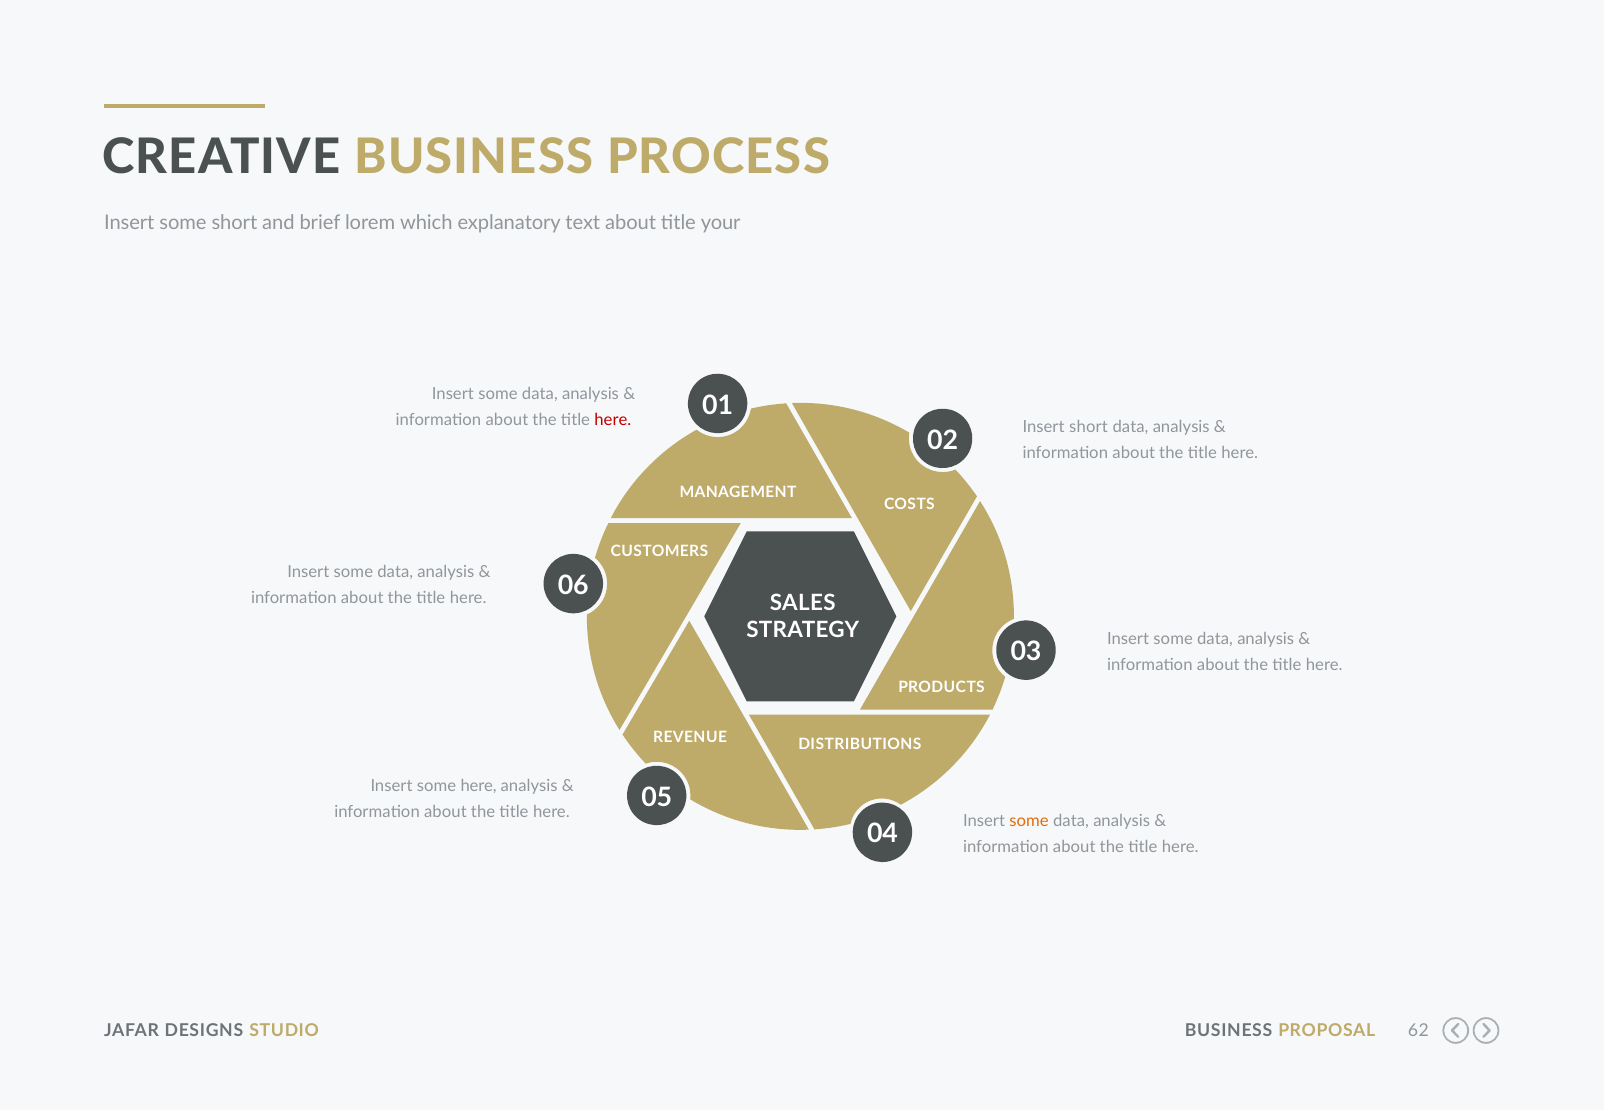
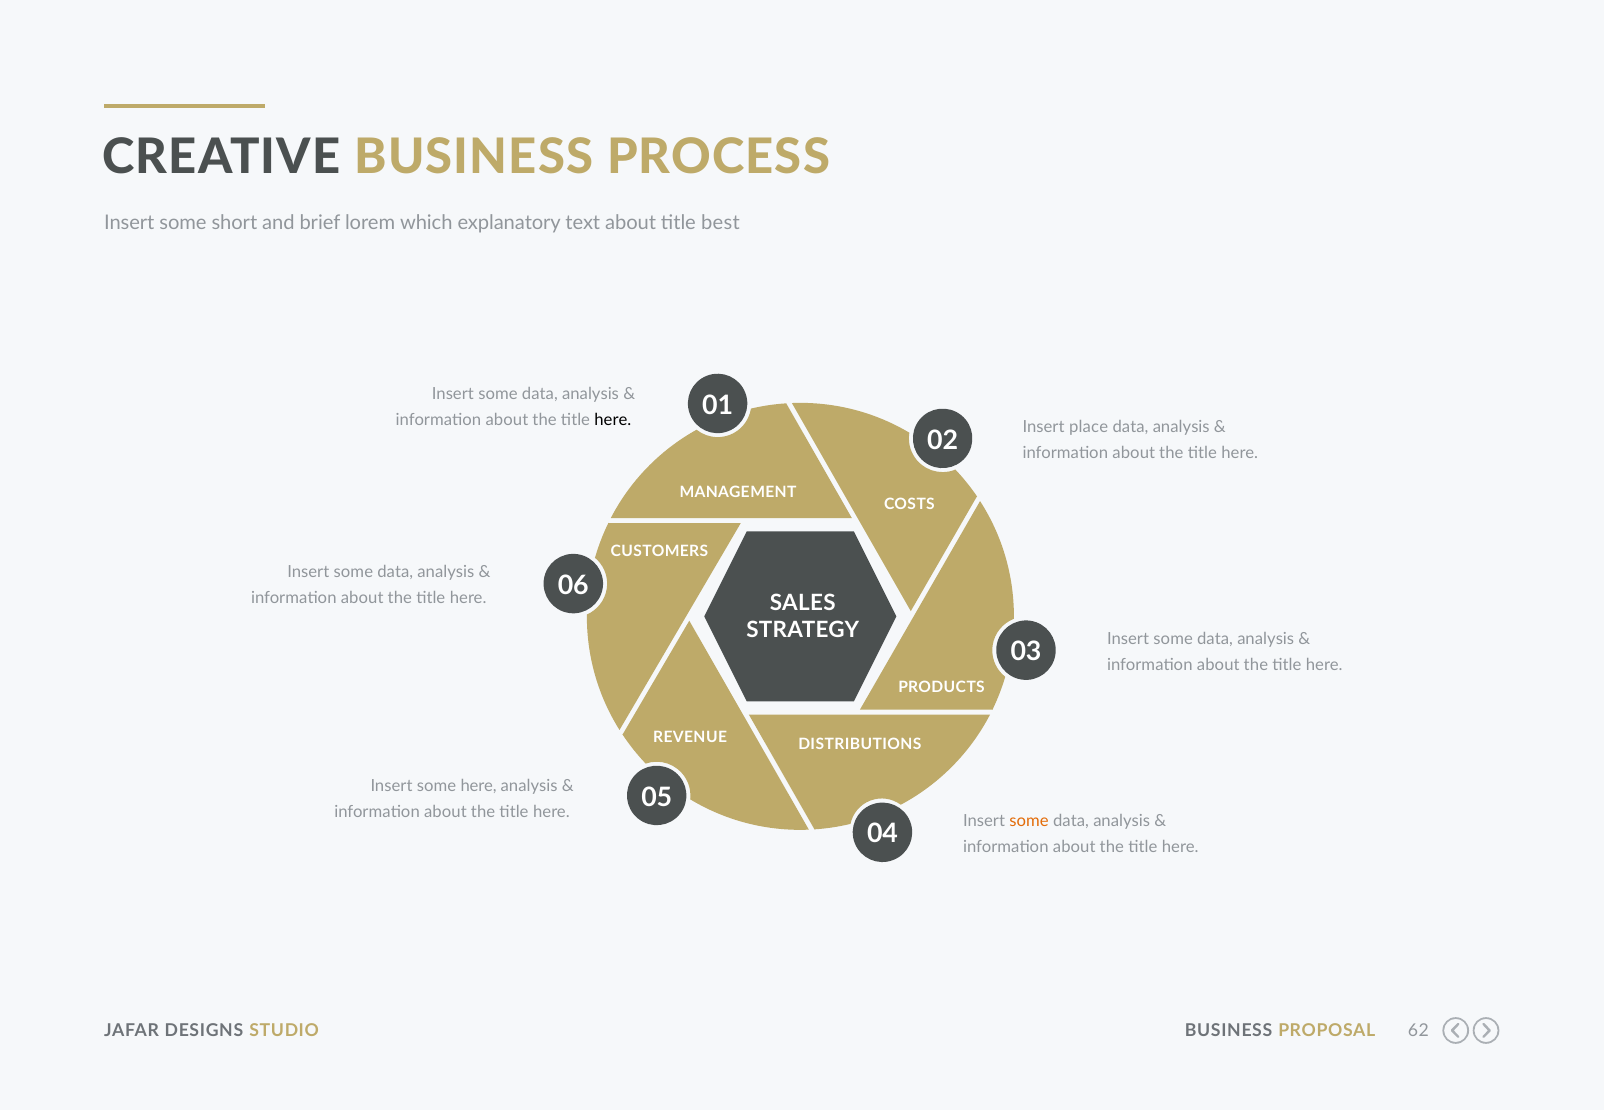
your: your -> best (720, 223)
here colour: red -> black (613, 420)
Insert short: short -> place (1089, 427)
